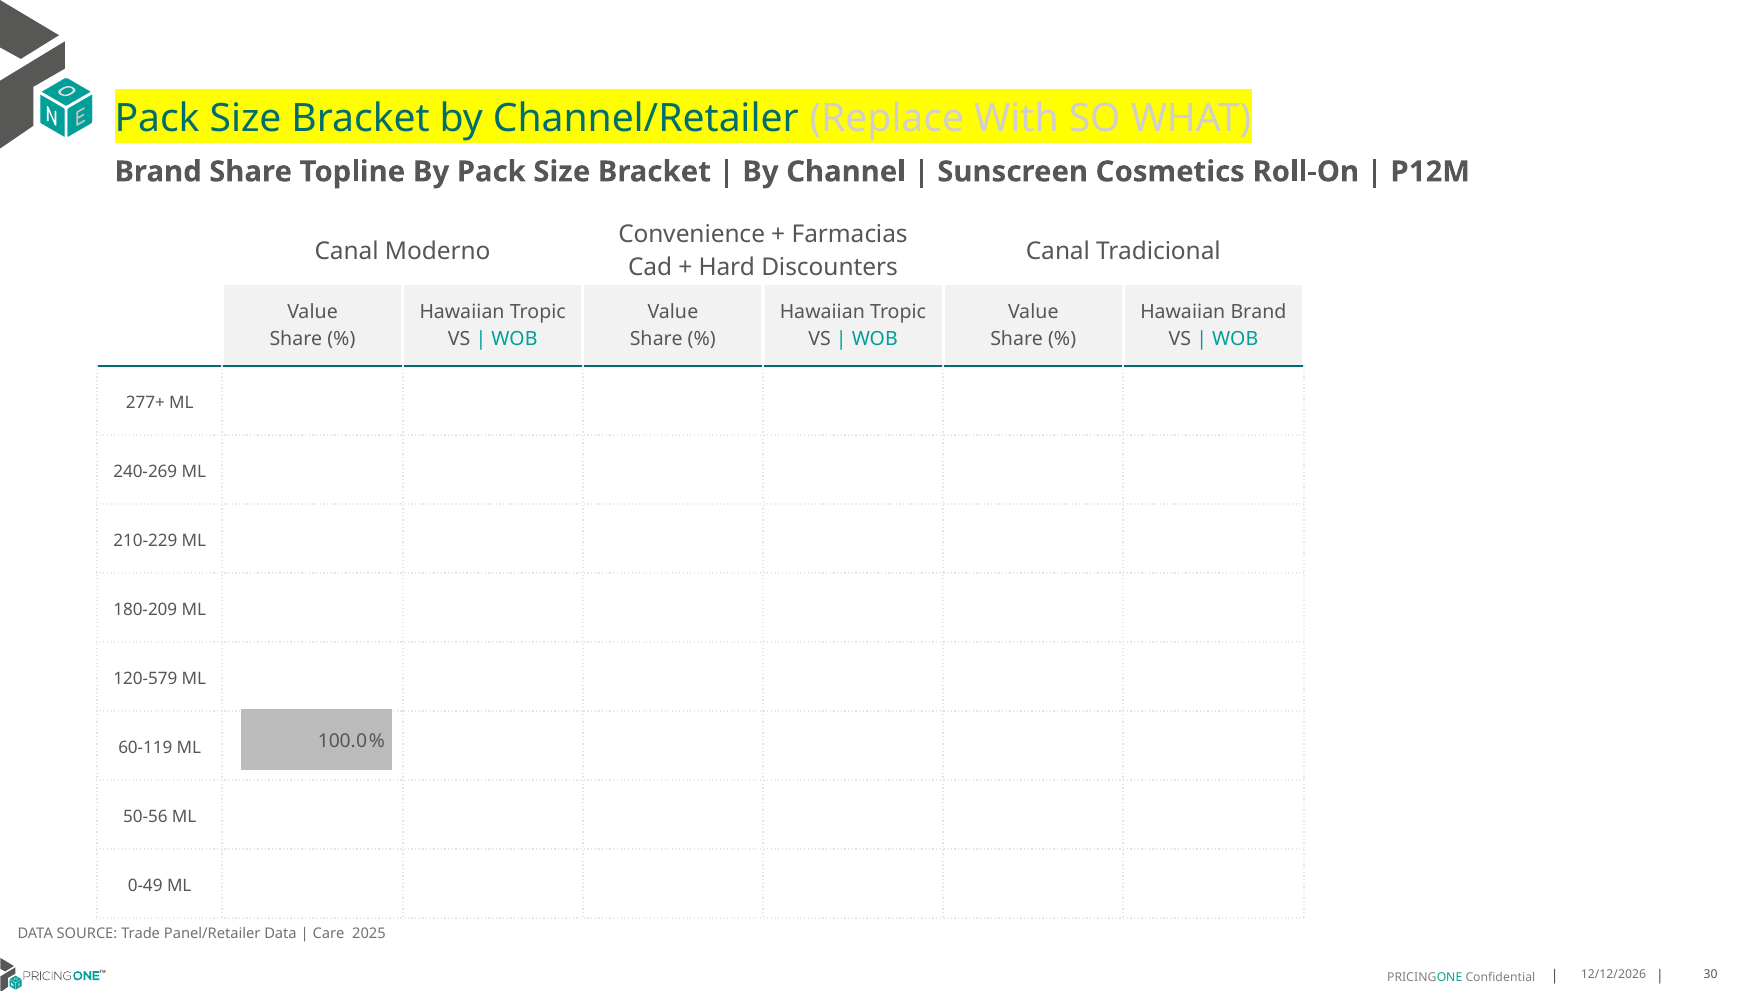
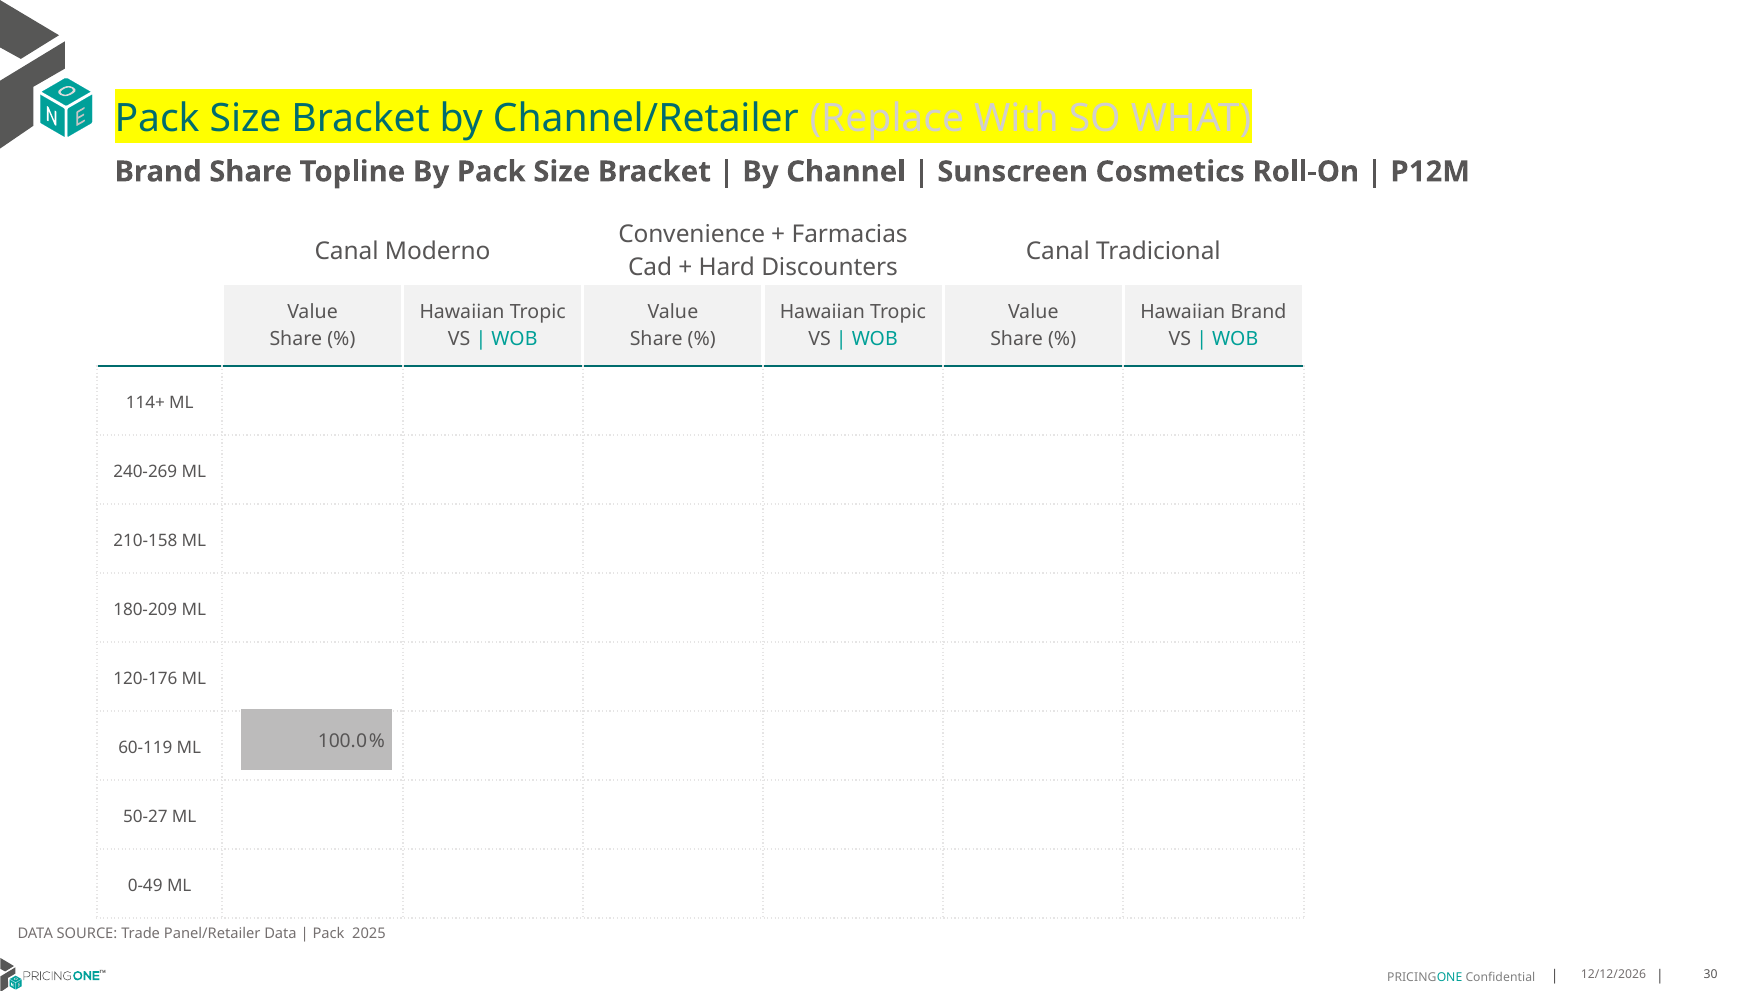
277+: 277+ -> 114+ (145, 402)
210-229: 210-229 -> 210-158 (145, 540)
120-579: 120-579 -> 120-176 (145, 678)
50-56: 50-56 -> 50-27 (145, 816)
Care: Care -> Pack (329, 933)
